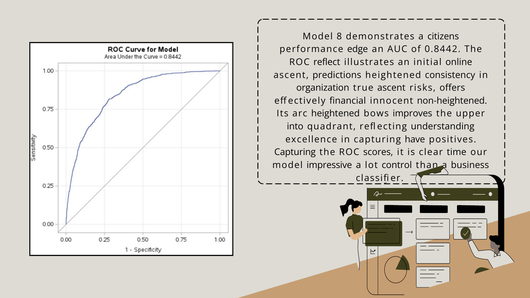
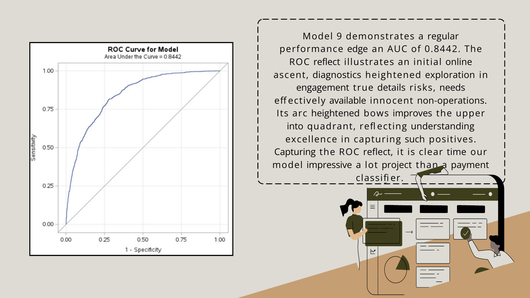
8: 8 -> 9 (339, 36)
citizens: citizens -> regular (443, 36)
predictions: predictions -> diagnostics (337, 75)
consistency: consistency -> exploration (450, 75)
organization: organization -> engagement (323, 88)
true ascent: ascent -> details (391, 88)
offers: offers -> needs (452, 88)
financial: financial -> available (348, 101)
non-heightened: non-heightened -> non-operations (452, 101)
have: have -> such (415, 139)
scores: scores -> reflect (378, 152)
control: control -> project (397, 165)
business: business -> payment (470, 165)
